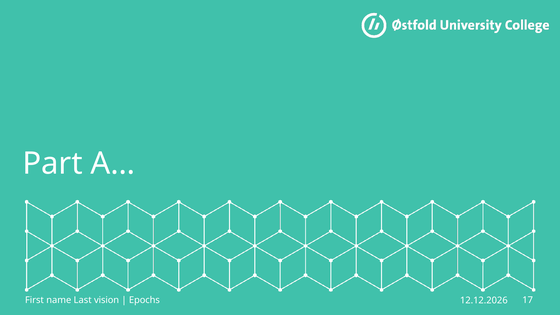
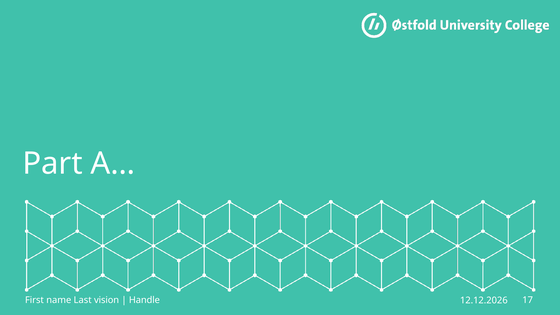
Epochs: Epochs -> Handle (144, 300)
